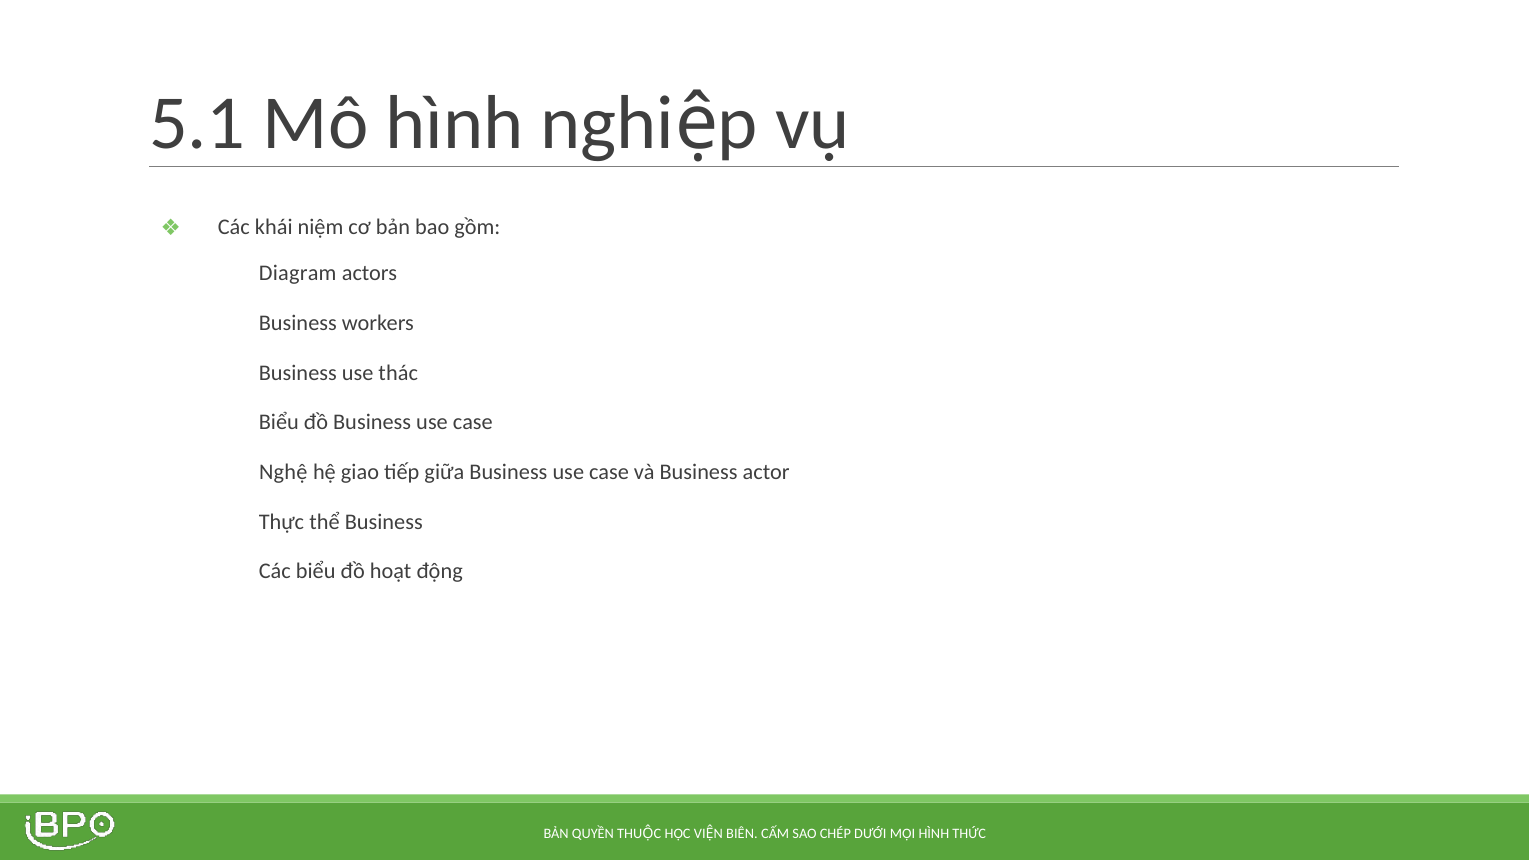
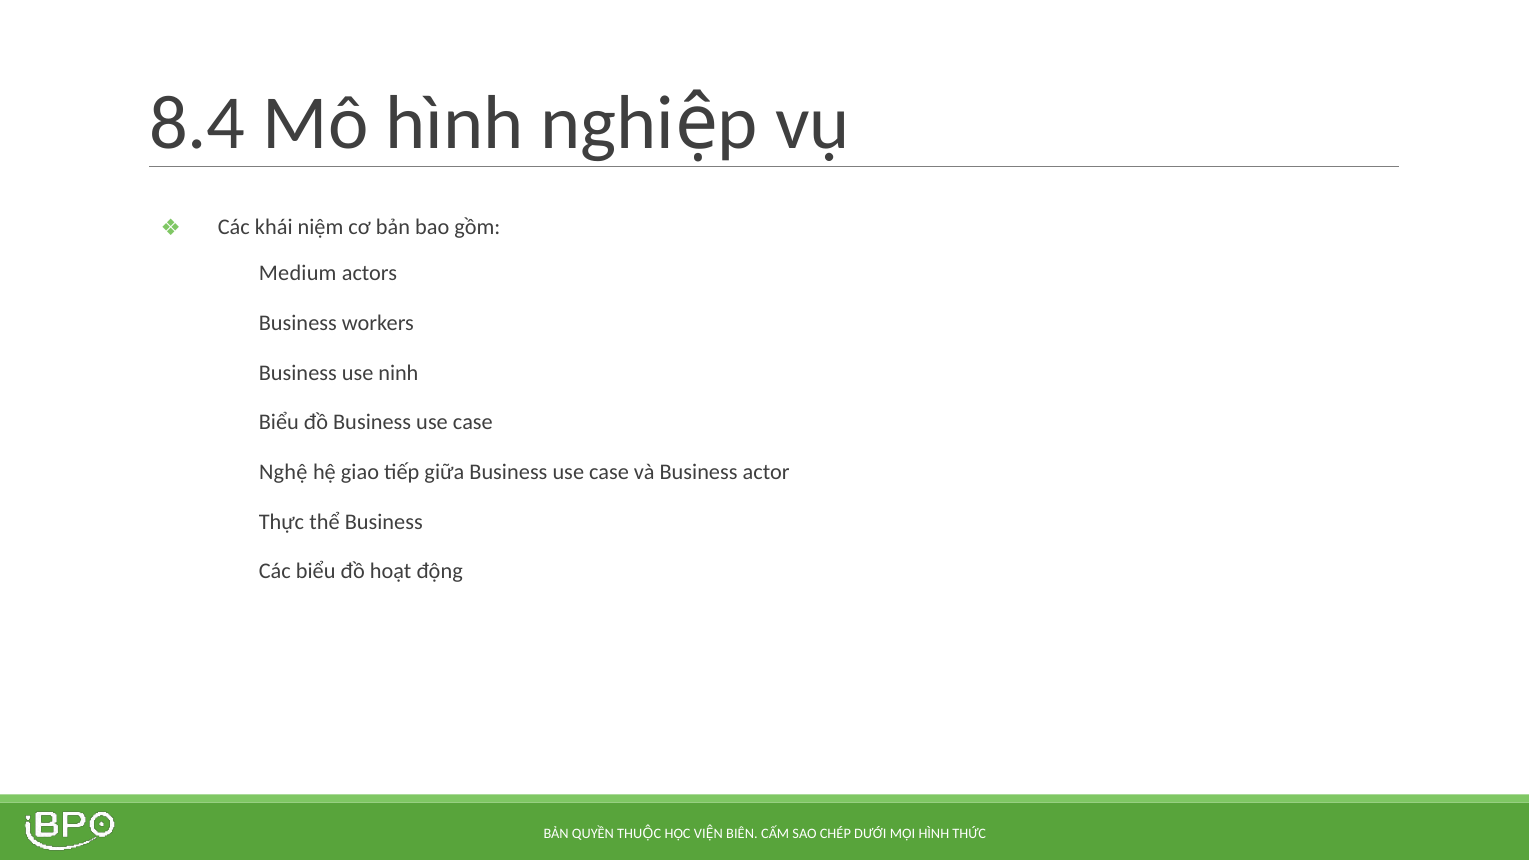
5.1: 5.1 -> 8.4 (197, 123)
Diagram: Diagram -> Medium (298, 273)
thác: thác -> ninh (398, 373)
